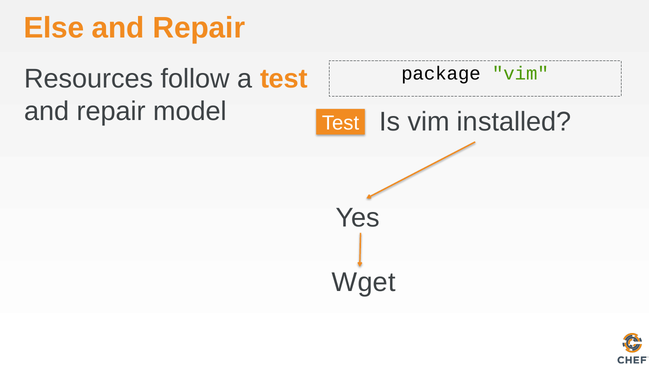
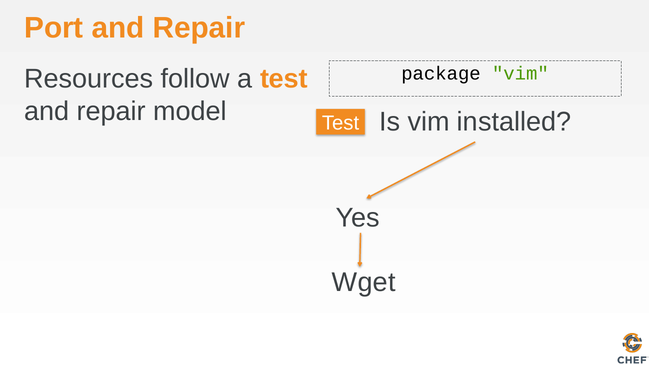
Else: Else -> Port (54, 28)
